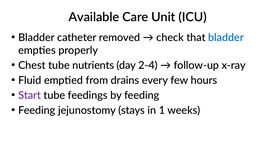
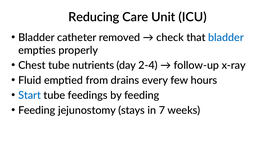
Available: Available -> Reducing (94, 17)
Start colour: purple -> blue (30, 96)
1: 1 -> 7 (162, 111)
